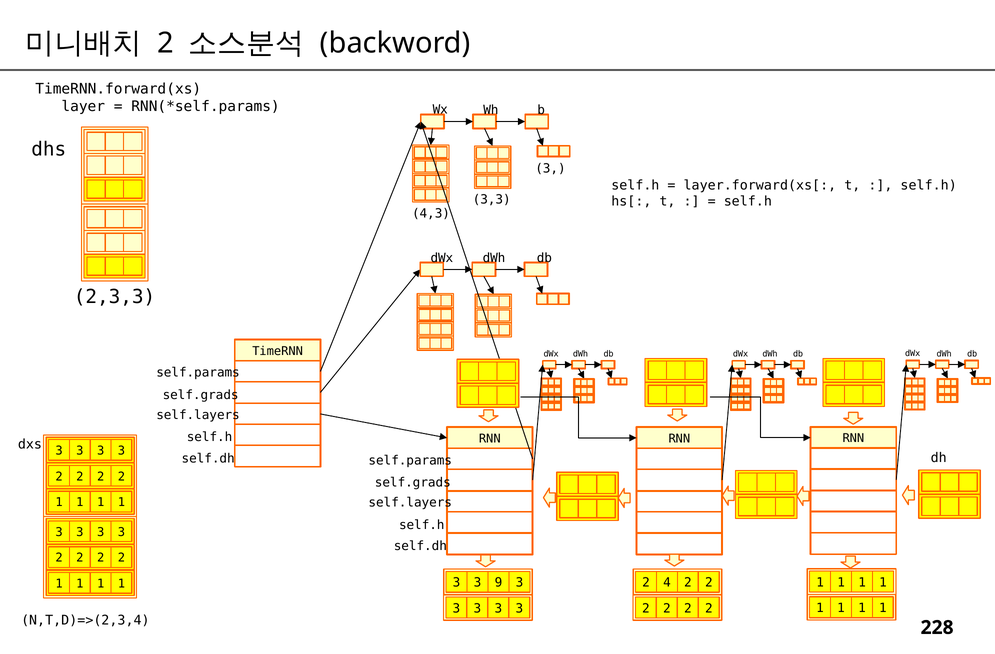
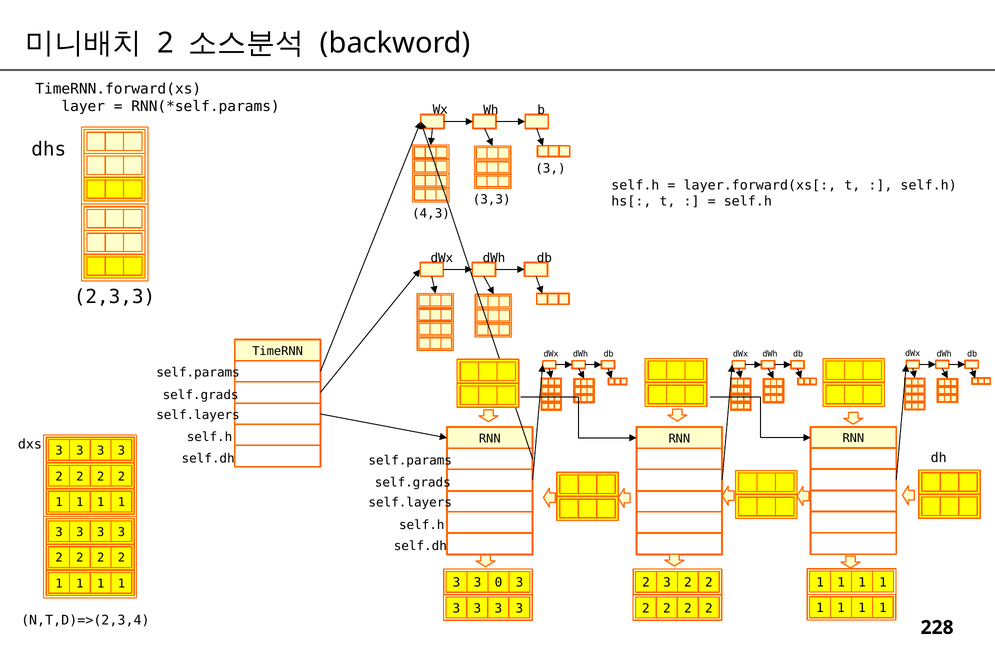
9: 9 -> 0 (498, 582)
2 4: 4 -> 3 (667, 582)
